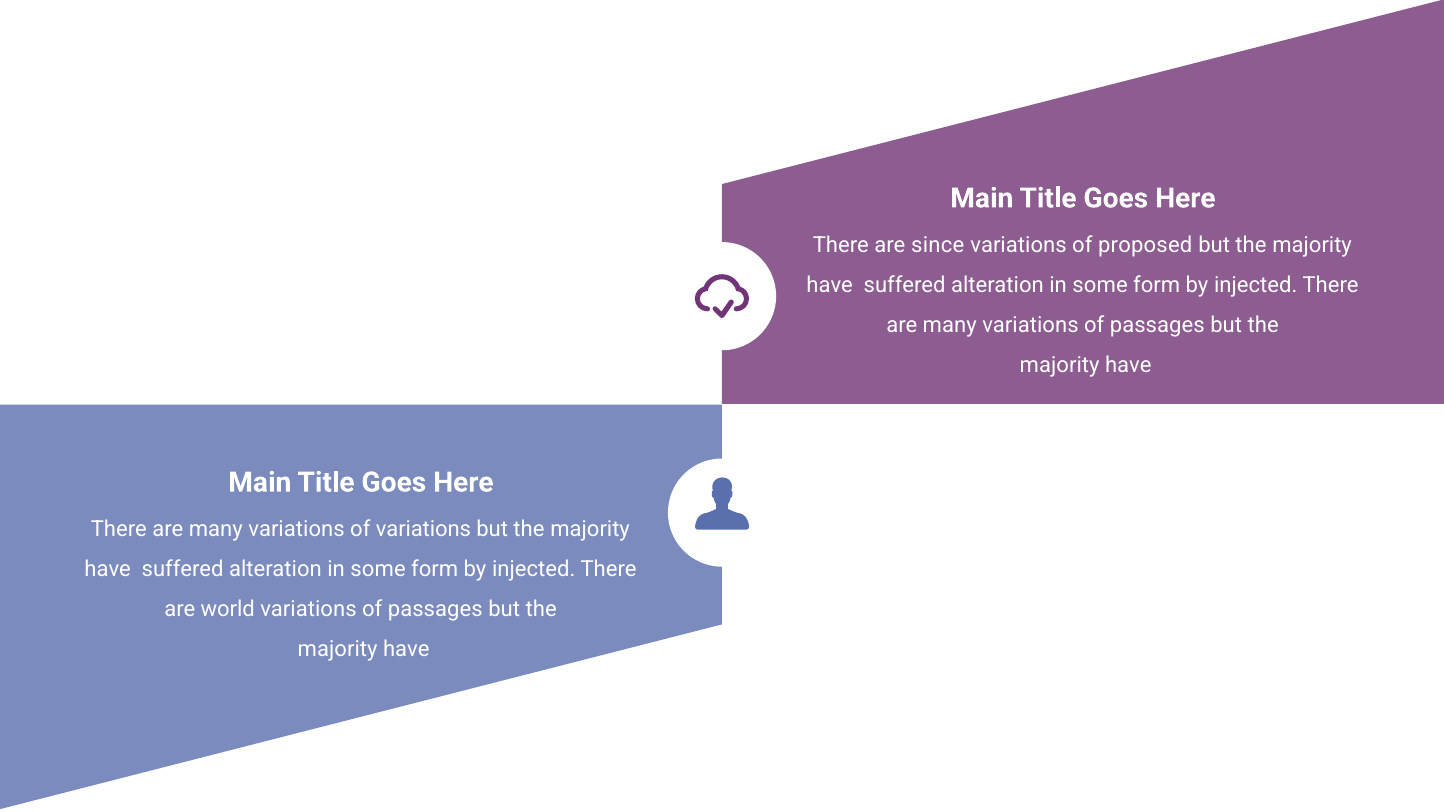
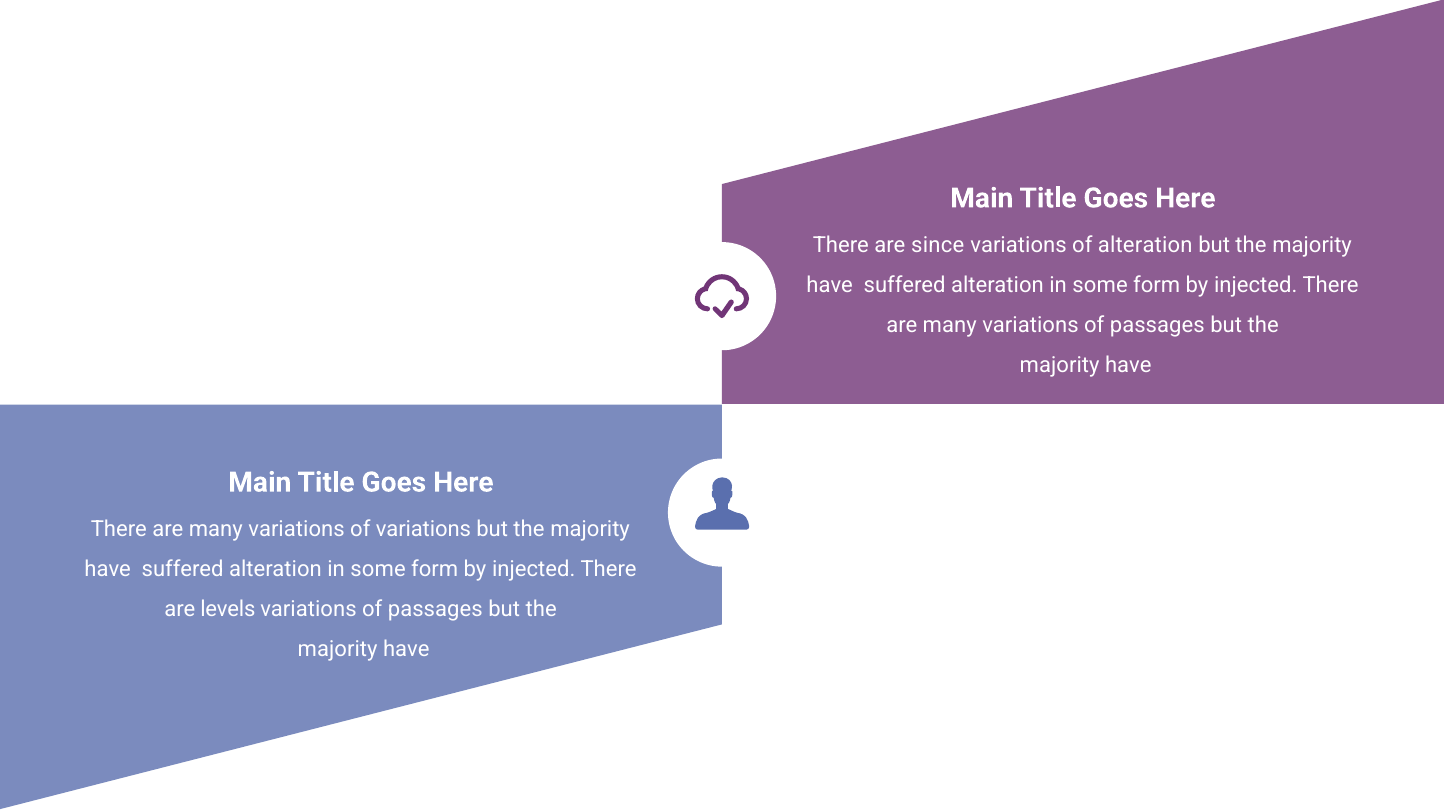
of proposed: proposed -> alteration (1145, 246)
world: world -> levels (228, 609)
